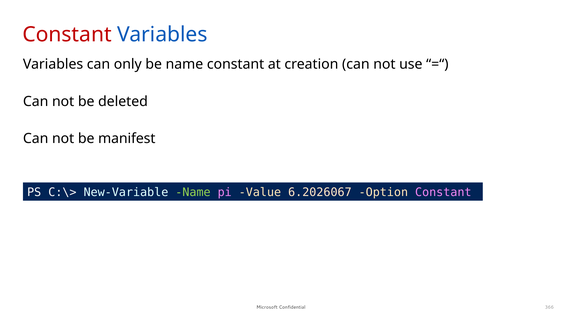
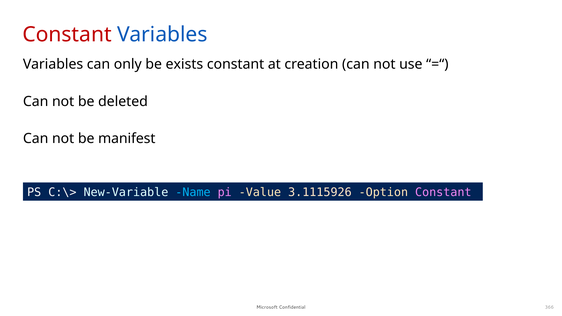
be name: name -> exists (184, 64)
Name colour: light green -> light blue (193, 192)
6.2026067: 6.2026067 -> 3.1115926 (320, 192)
